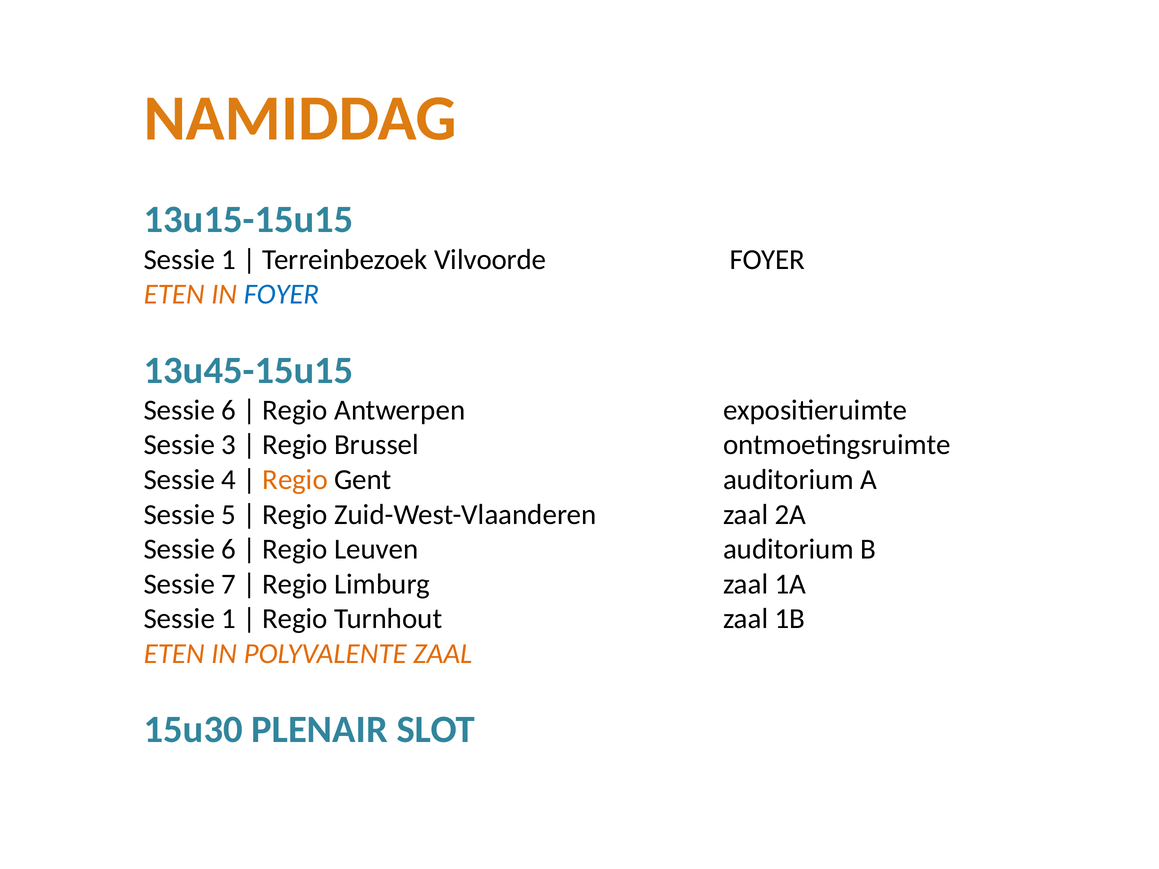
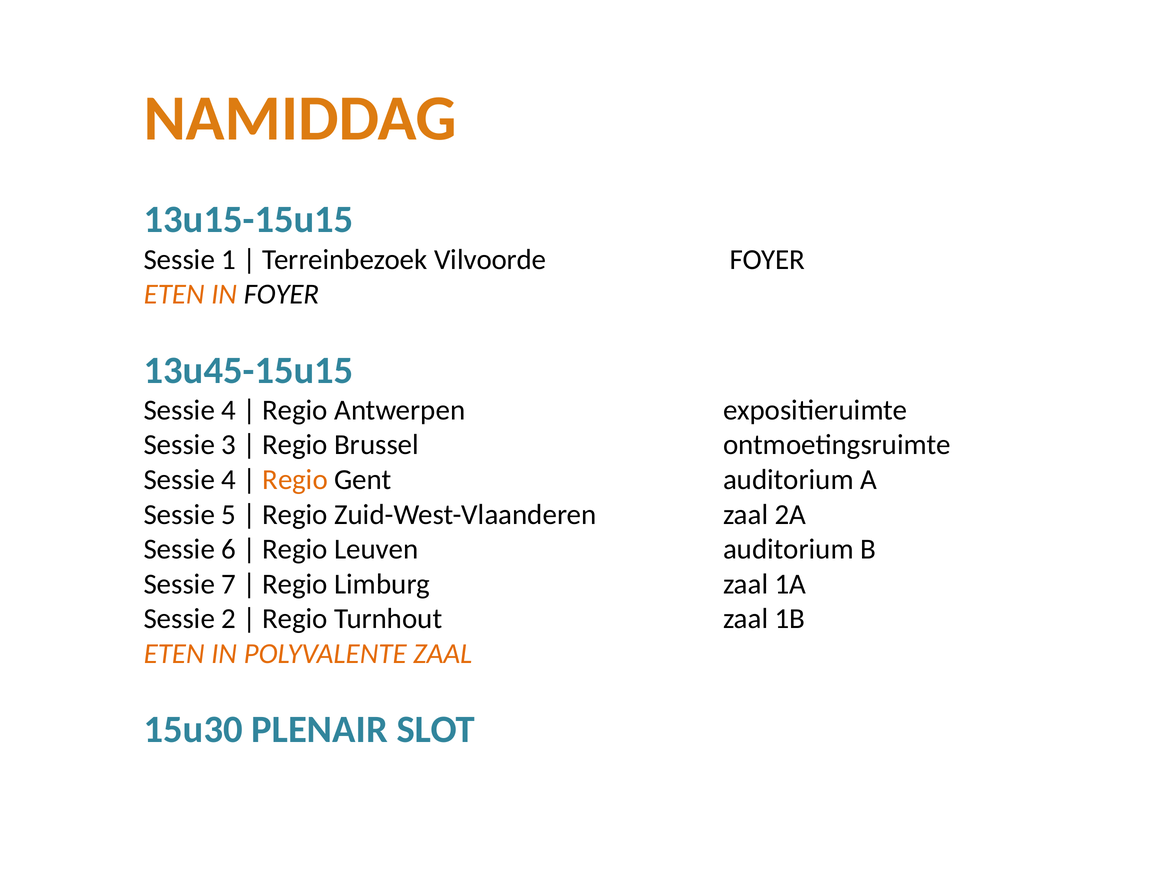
FOYER colour: blue -> black (281, 294)
6: 6 -> 4 (229, 410)
1: 1 -> 2 (229, 619)
